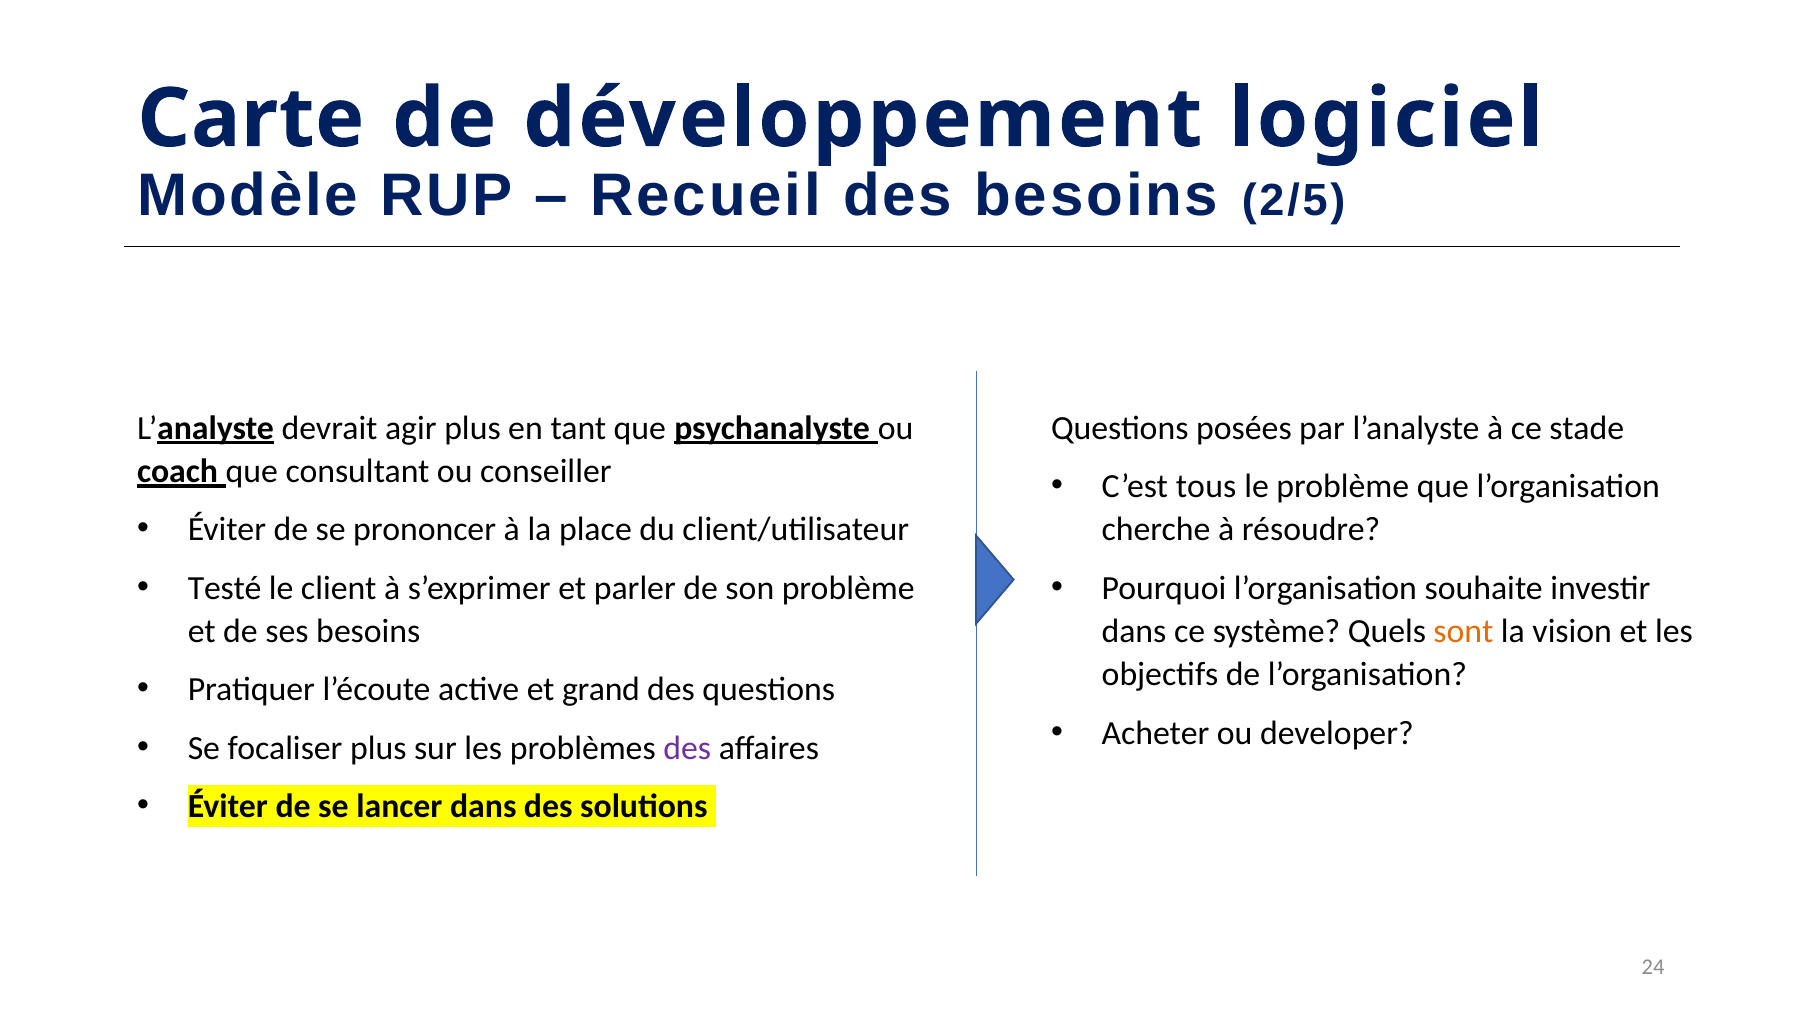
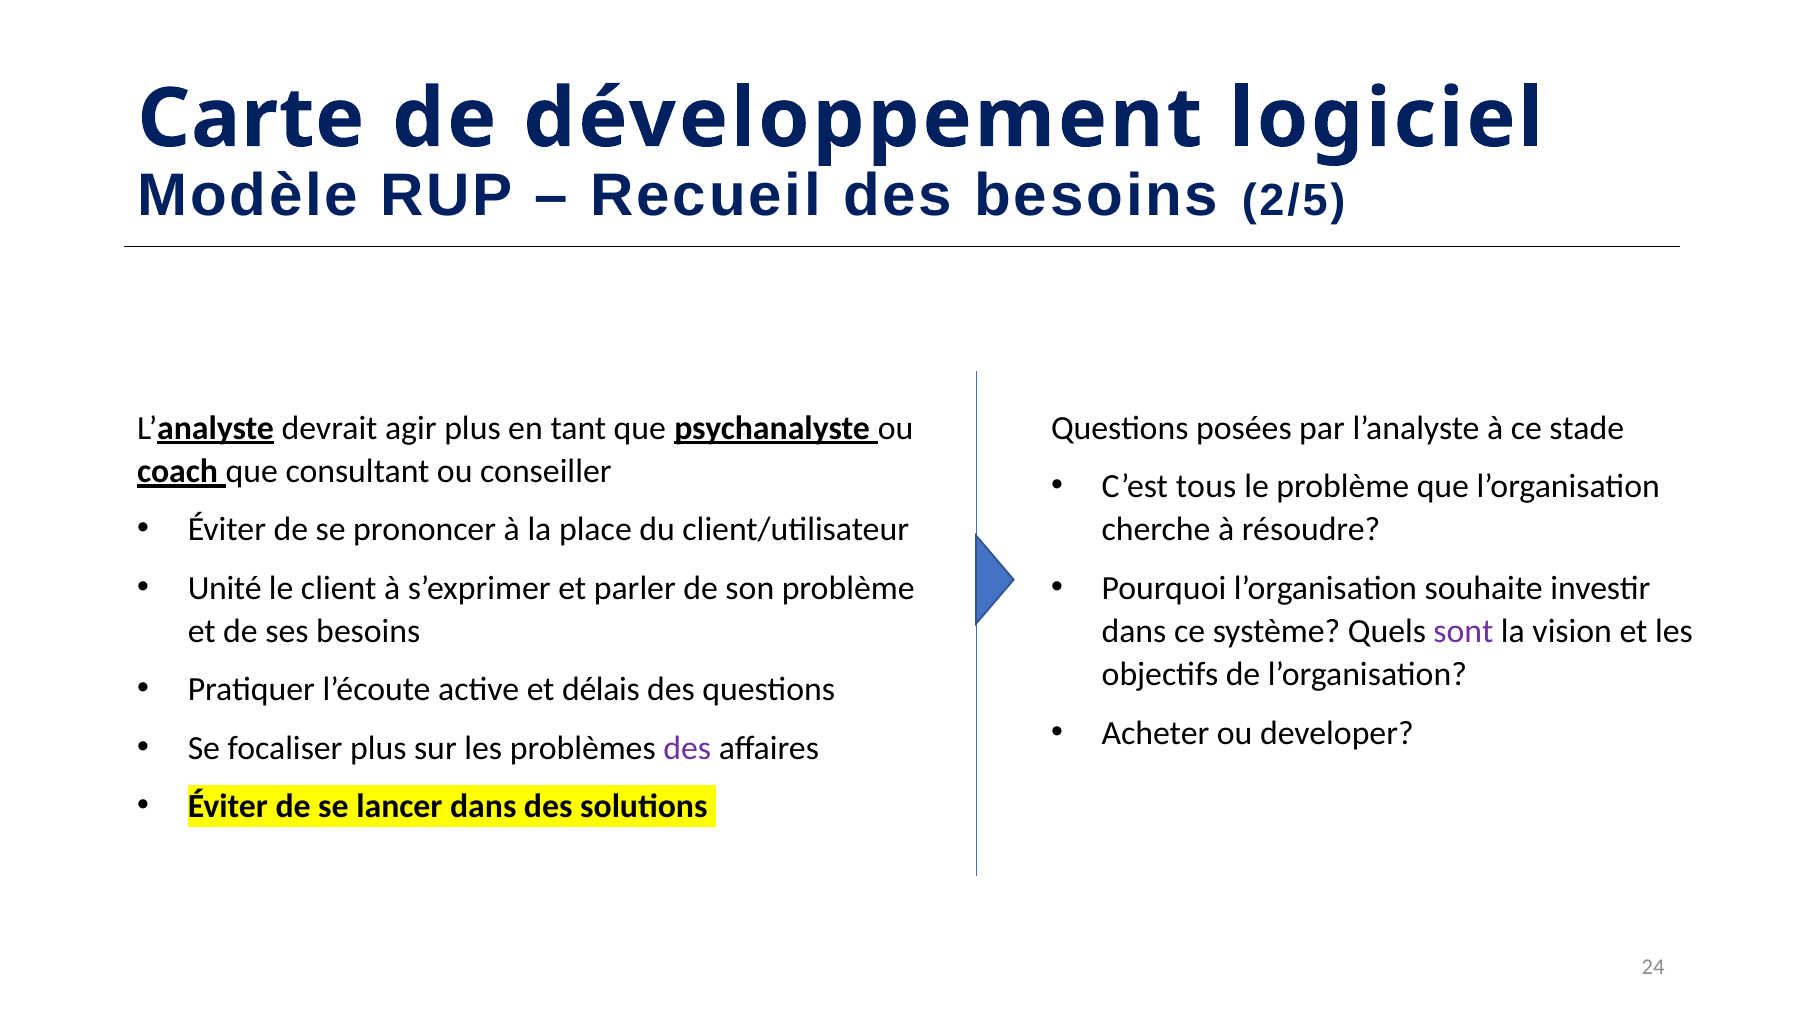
Testé: Testé -> Unité (225, 588)
sont colour: orange -> purple (1463, 632)
grand: grand -> délais (601, 690)
